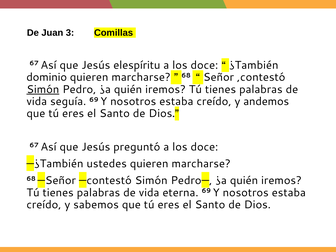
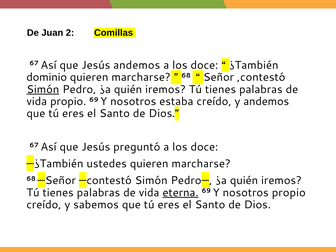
3: 3 -> 2 (70, 33)
Jesús elespíritu: elespíritu -> andemos (137, 65)
vida seguía: seguía -> propio (68, 101)
eterna underline: none -> present (180, 193)
estaba: estaba -> propio (289, 193)
